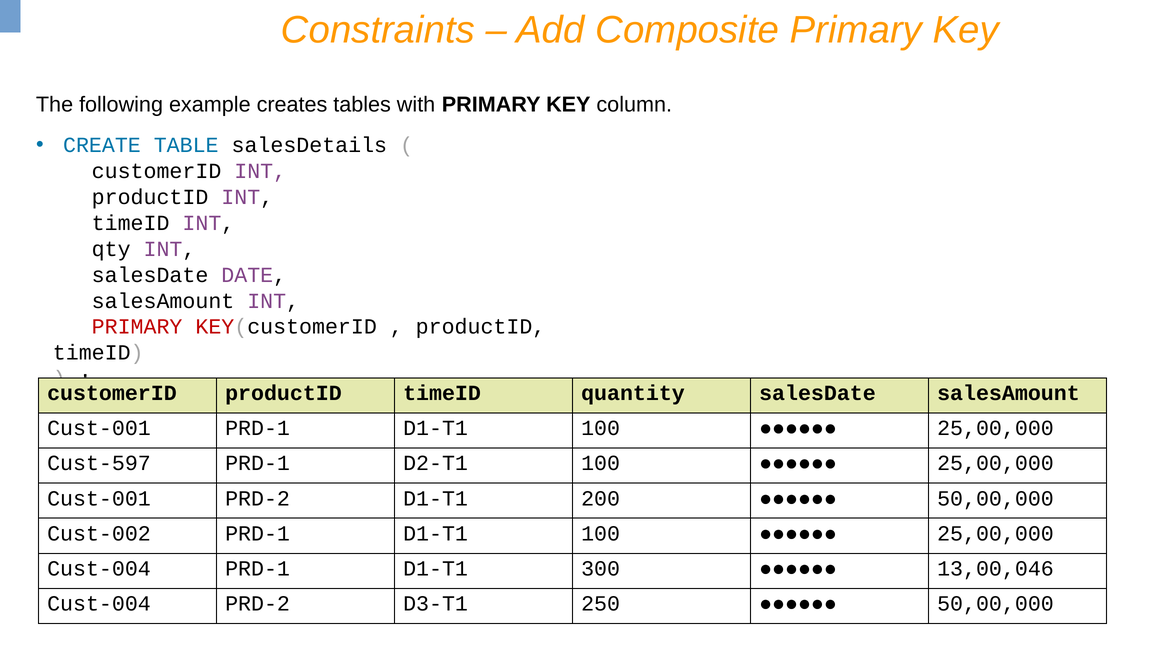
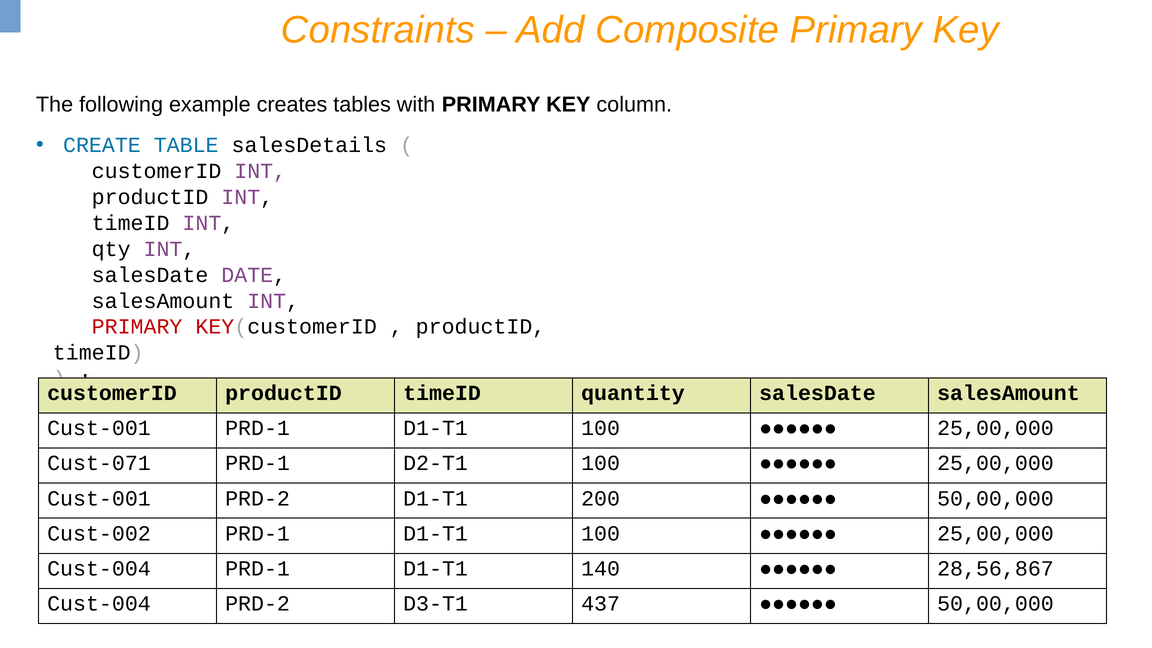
Cust-597: Cust-597 -> Cust-071 (99, 463)
300: 300 -> 140 (601, 568)
13,00,046: 13,00,046 -> 28,56,867 (995, 568)
250: 250 -> 437 (601, 603)
